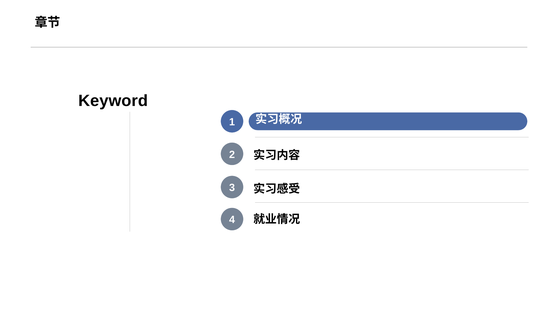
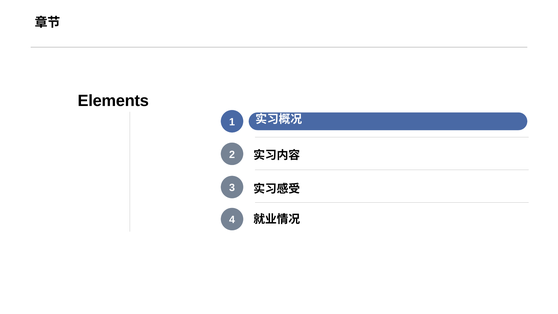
Keyword: Keyword -> Elements (113, 101)
